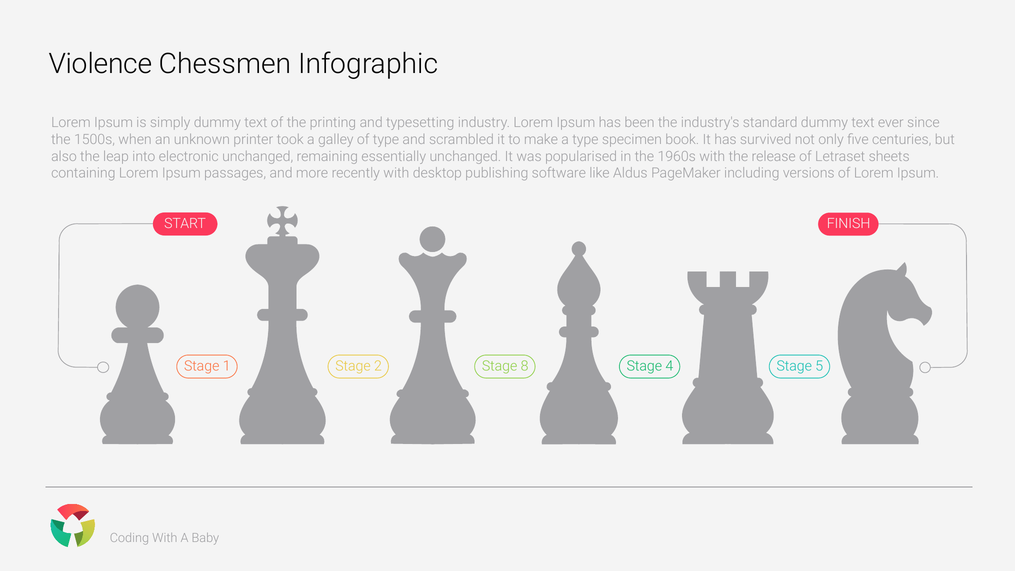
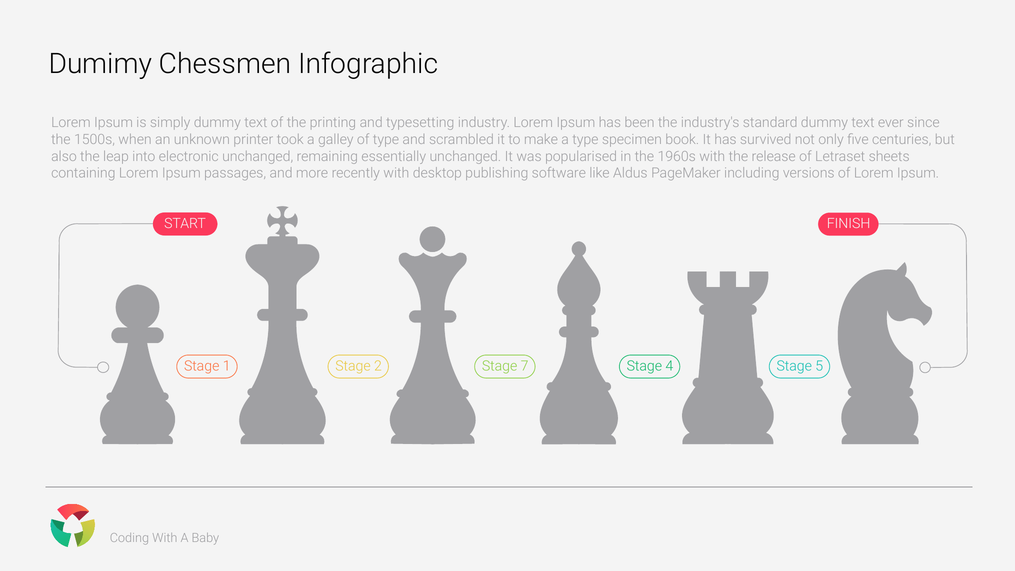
Violence: Violence -> Dumimy (100, 64)
8: 8 -> 7 (525, 366)
